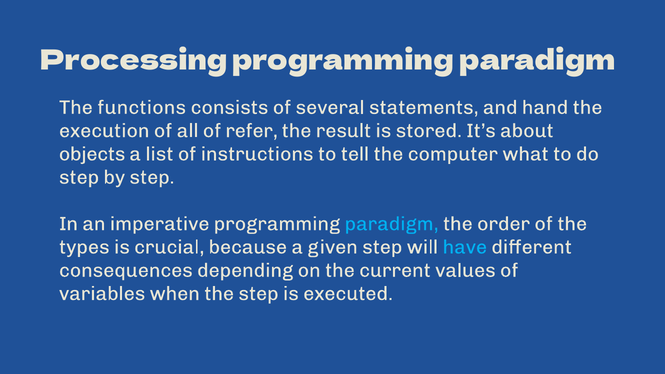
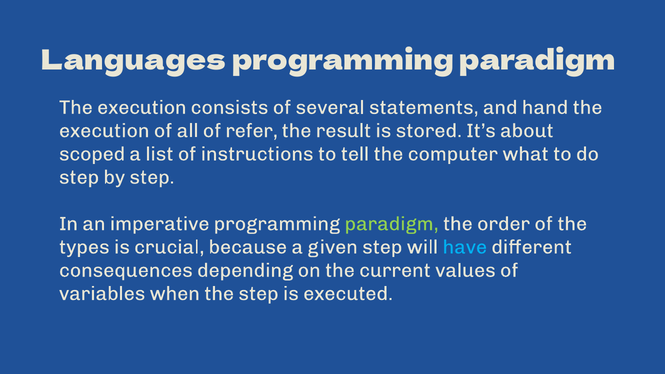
Processing: Processing -> Languages (134, 61)
functions: functions -> execution (142, 107)
objects: objects -> scoped (92, 154)
paradigm colour: light blue -> light green (392, 224)
